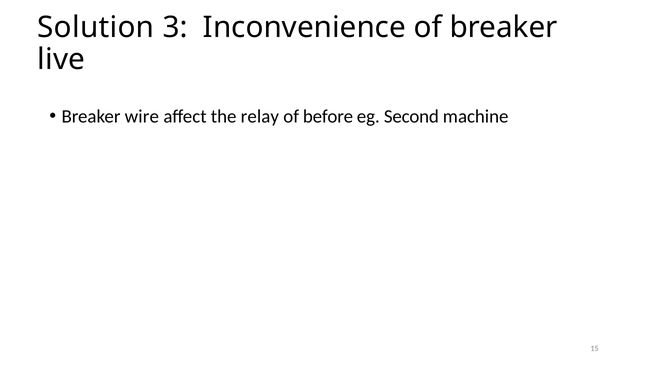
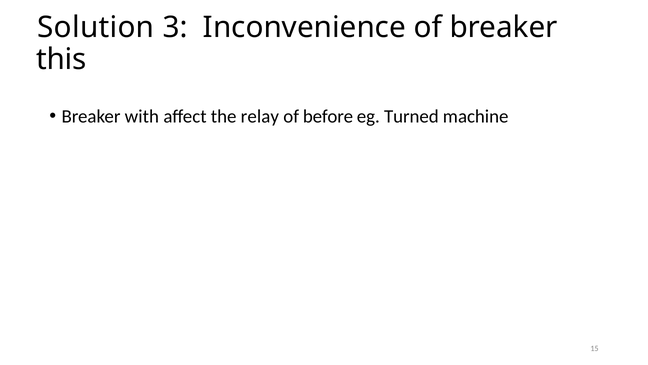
live: live -> this (61, 59)
wire: wire -> with (142, 116)
Second: Second -> Turned (411, 116)
